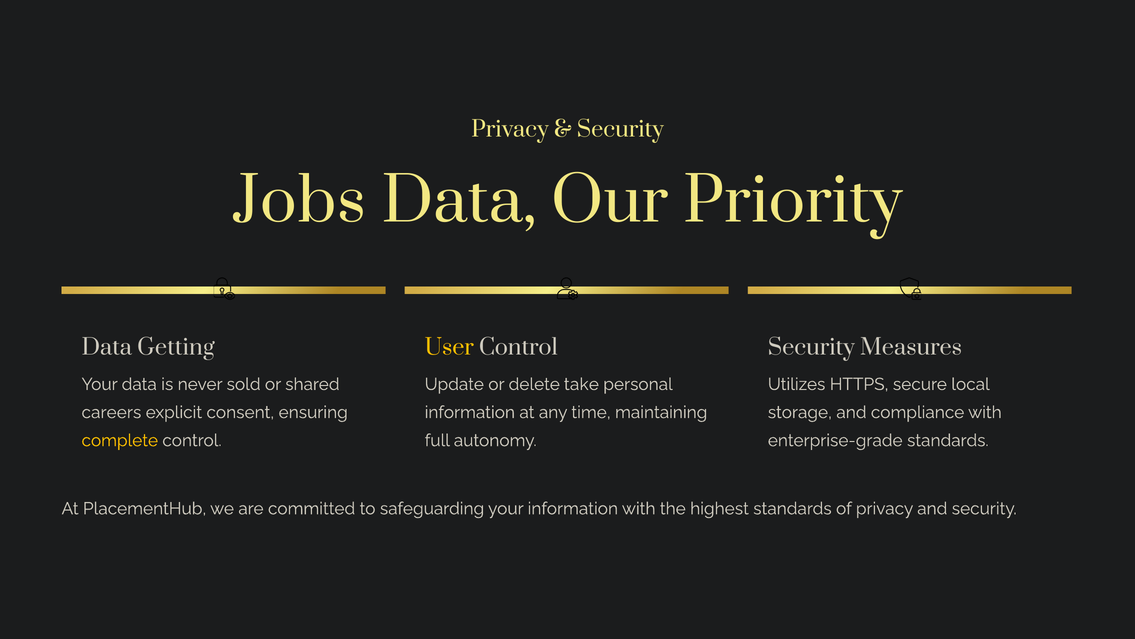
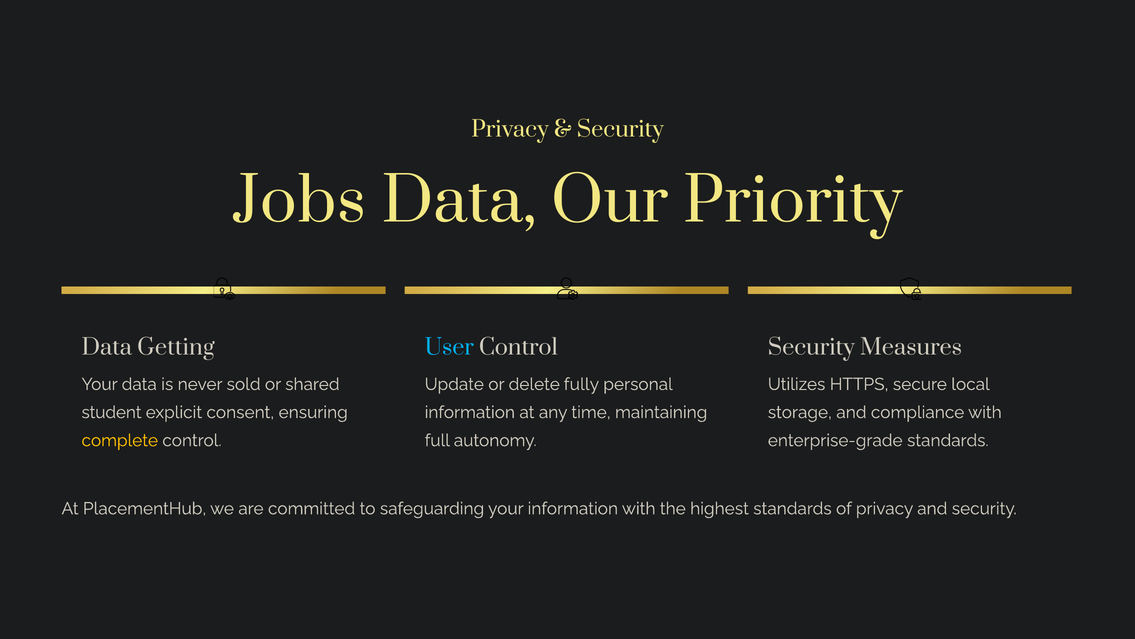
User colour: yellow -> light blue (449, 347)
take: take -> fully (581, 384)
careers: careers -> student (112, 412)
